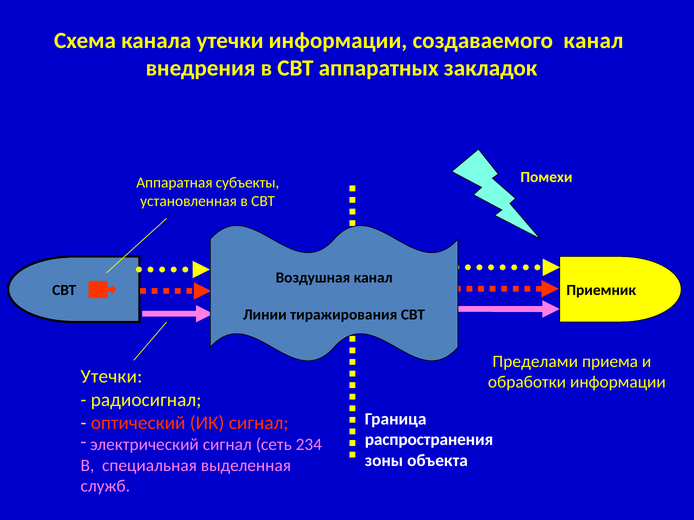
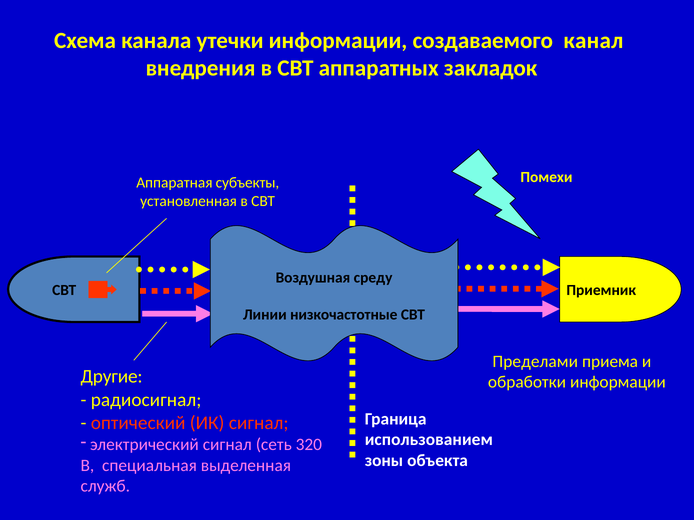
Воздушная канал: канал -> среду (373, 278)
тиражирования: тиражирования -> низкочастотные (344, 315)
Утечки: Утечки -> Другие (112, 377)
распространения: распространения -> использованием (429, 440)
234: 234 -> 320 (309, 445)
